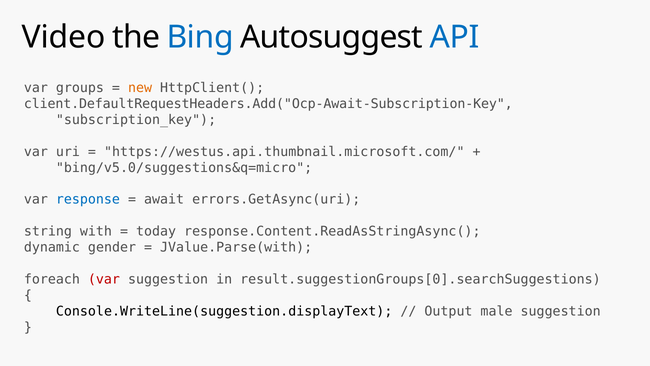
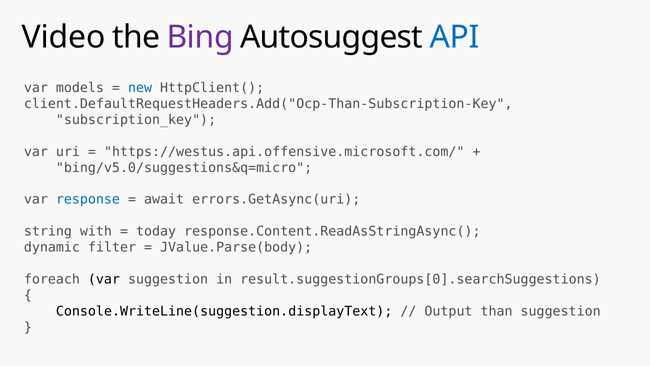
Bing colour: blue -> purple (200, 37)
groups: groups -> models (80, 88)
new colour: orange -> blue (140, 88)
client.DefaultRequestHeaders.Add("Ocp-Await-Subscription-Key: client.DefaultRequestHeaders.Add("Ocp-Await-Subscription-Key -> client.DefaultRequestHeaders.Add("Ocp-Than-Subscription-Key (268, 104)
https://westus.api.thumbnail.microsoft.com/: https://westus.api.thumbnail.microsoft.com/ -> https://westus.api.offensive.microsoft.com/ (284, 152)
gender: gender -> filter (112, 247)
JValue.Parse(with: JValue.Parse(with -> JValue.Parse(body (236, 247)
var colour: red -> black (104, 279)
male: male -> than (497, 311)
